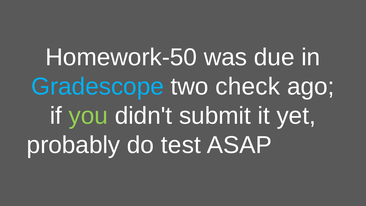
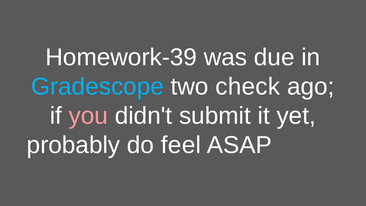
Homework-50: Homework-50 -> Homework-39 (121, 57)
you colour: light green -> pink (88, 116)
test: test -> feel (181, 145)
